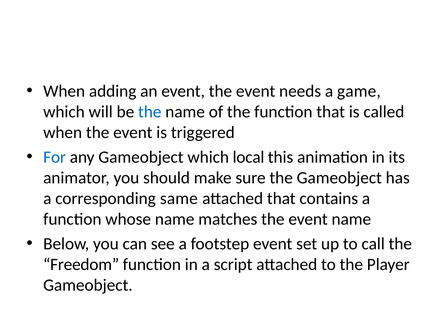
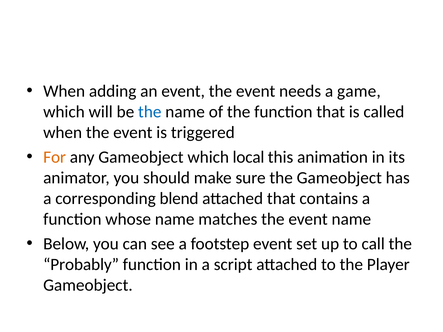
For colour: blue -> orange (55, 157)
same: same -> blend (179, 199)
Freedom: Freedom -> Probably (81, 265)
